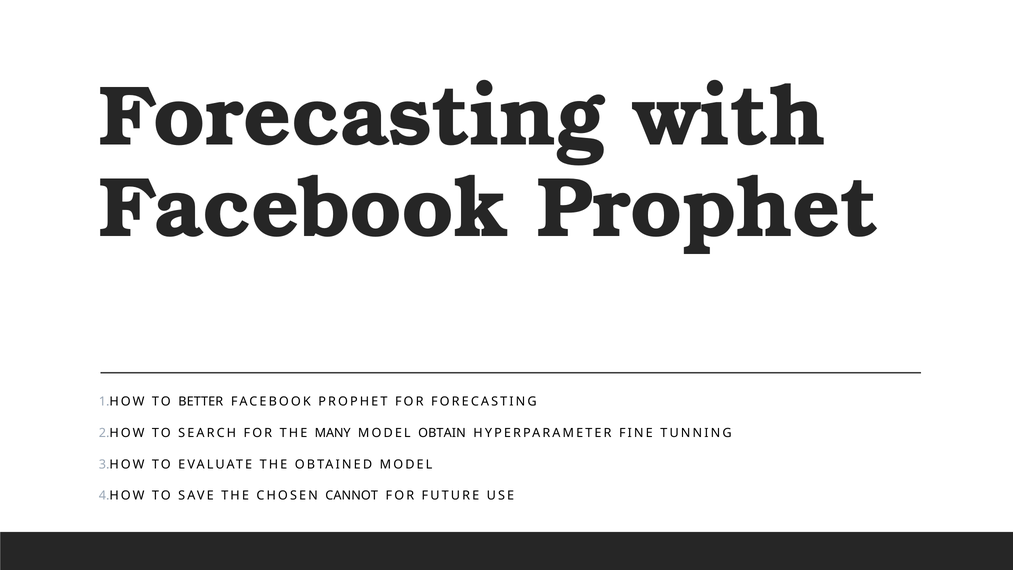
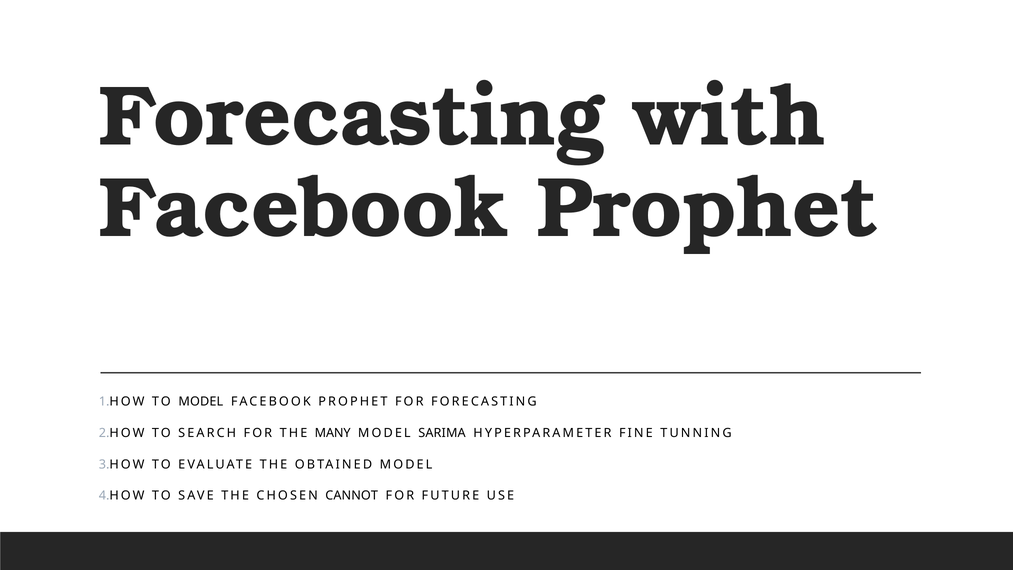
TO BETTER: BETTER -> MODEL (201, 401)
OBTAIN: OBTAIN -> SARIMA (442, 433)
